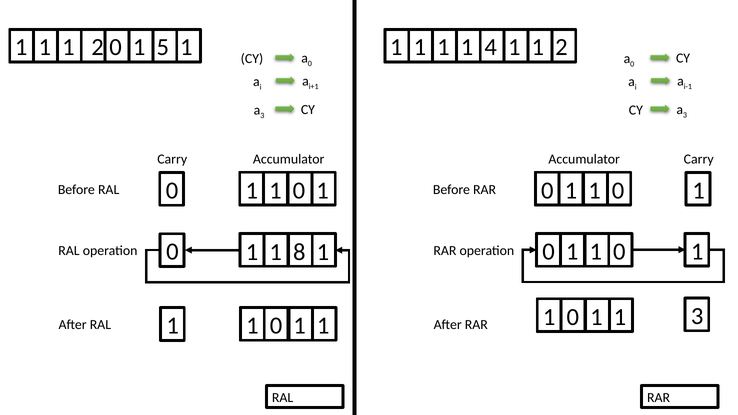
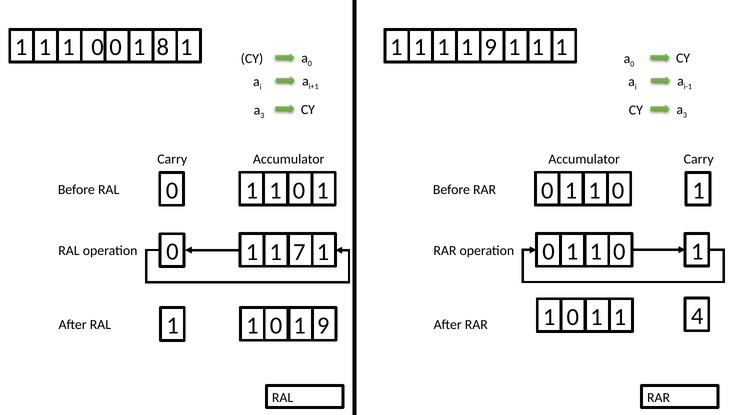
2: 2 -> 0 (97, 47)
5: 5 -> 8 (163, 47)
1 1 4: 4 -> 9 (491, 47)
2: 2 -> 1 (561, 47)
8: 8 -> 7 (299, 252)
1 3: 3 -> 4 (697, 316)
1: 1 -> 9 (323, 326)
